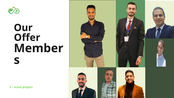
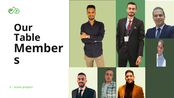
Offer: Offer -> Table (27, 38)
